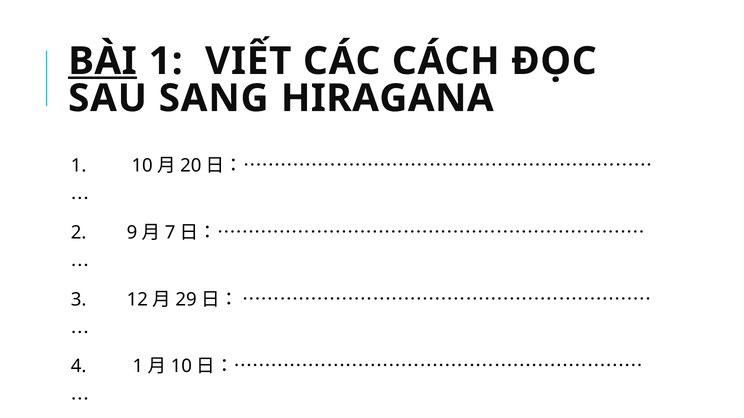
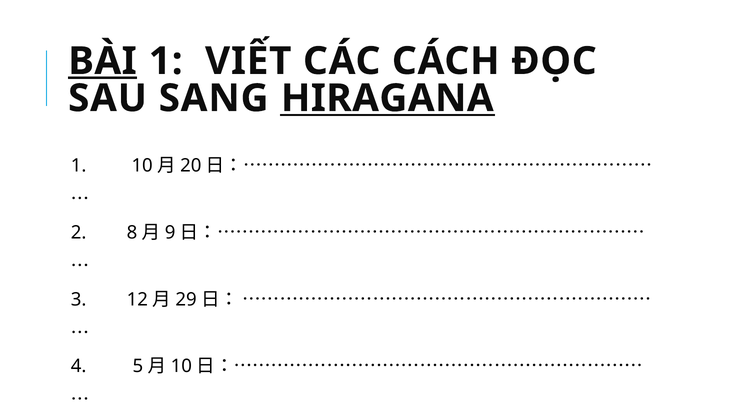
HIRAGANA underline: none -> present (387, 98)
2 9: 9 -> 8 (132, 233)
7: 7 -> 9 (170, 233)
4 1: 1 -> 5 (138, 367)
